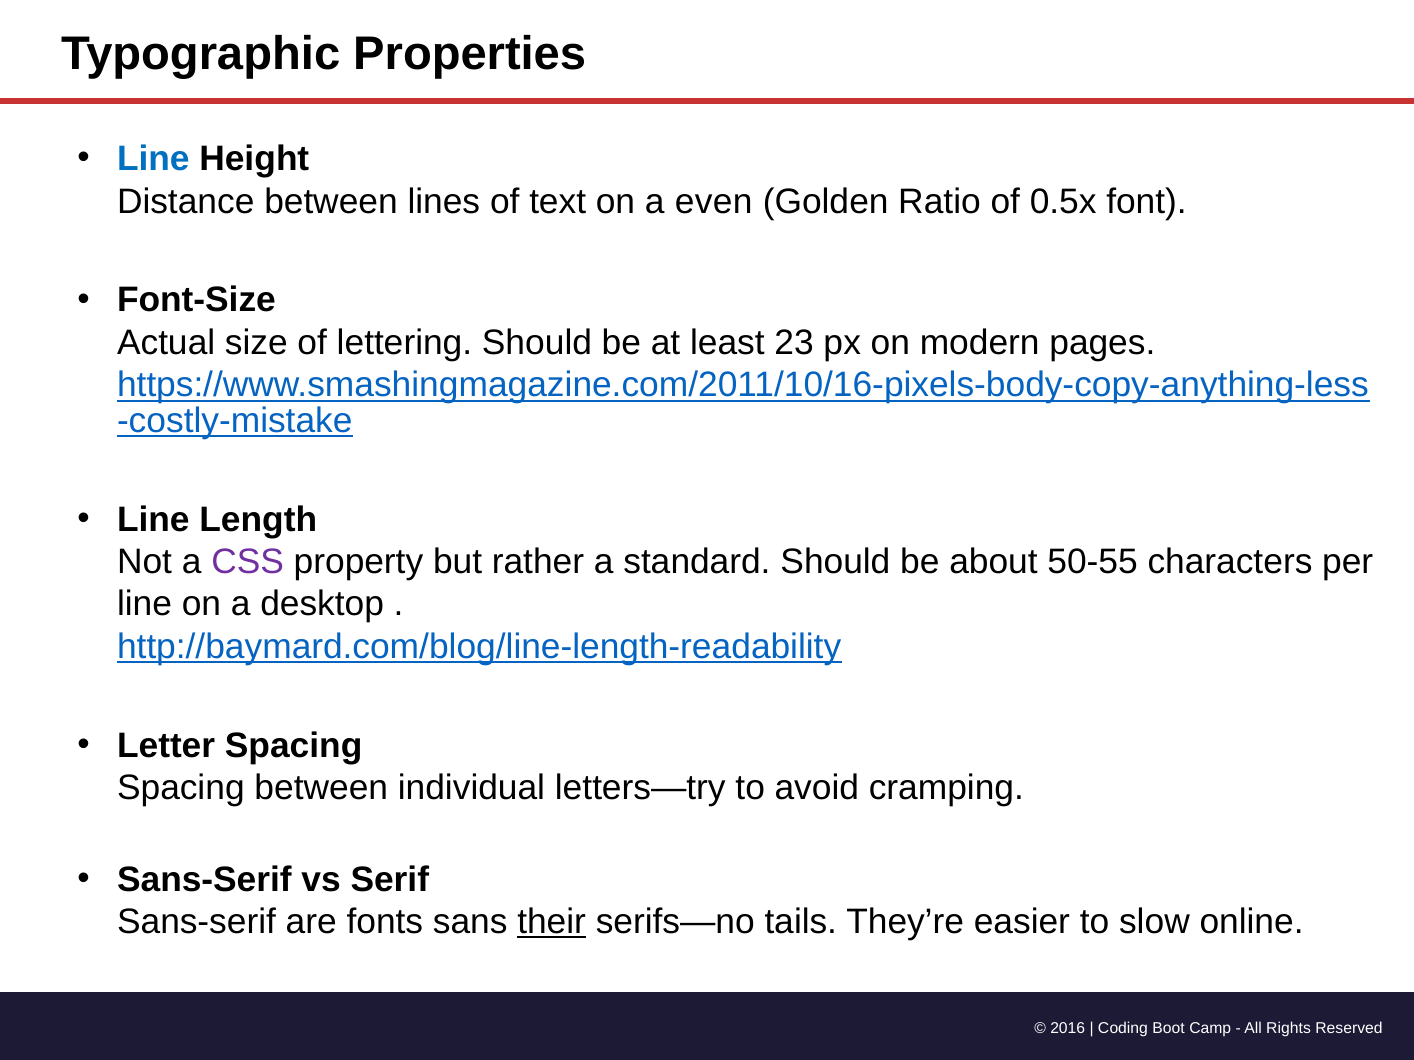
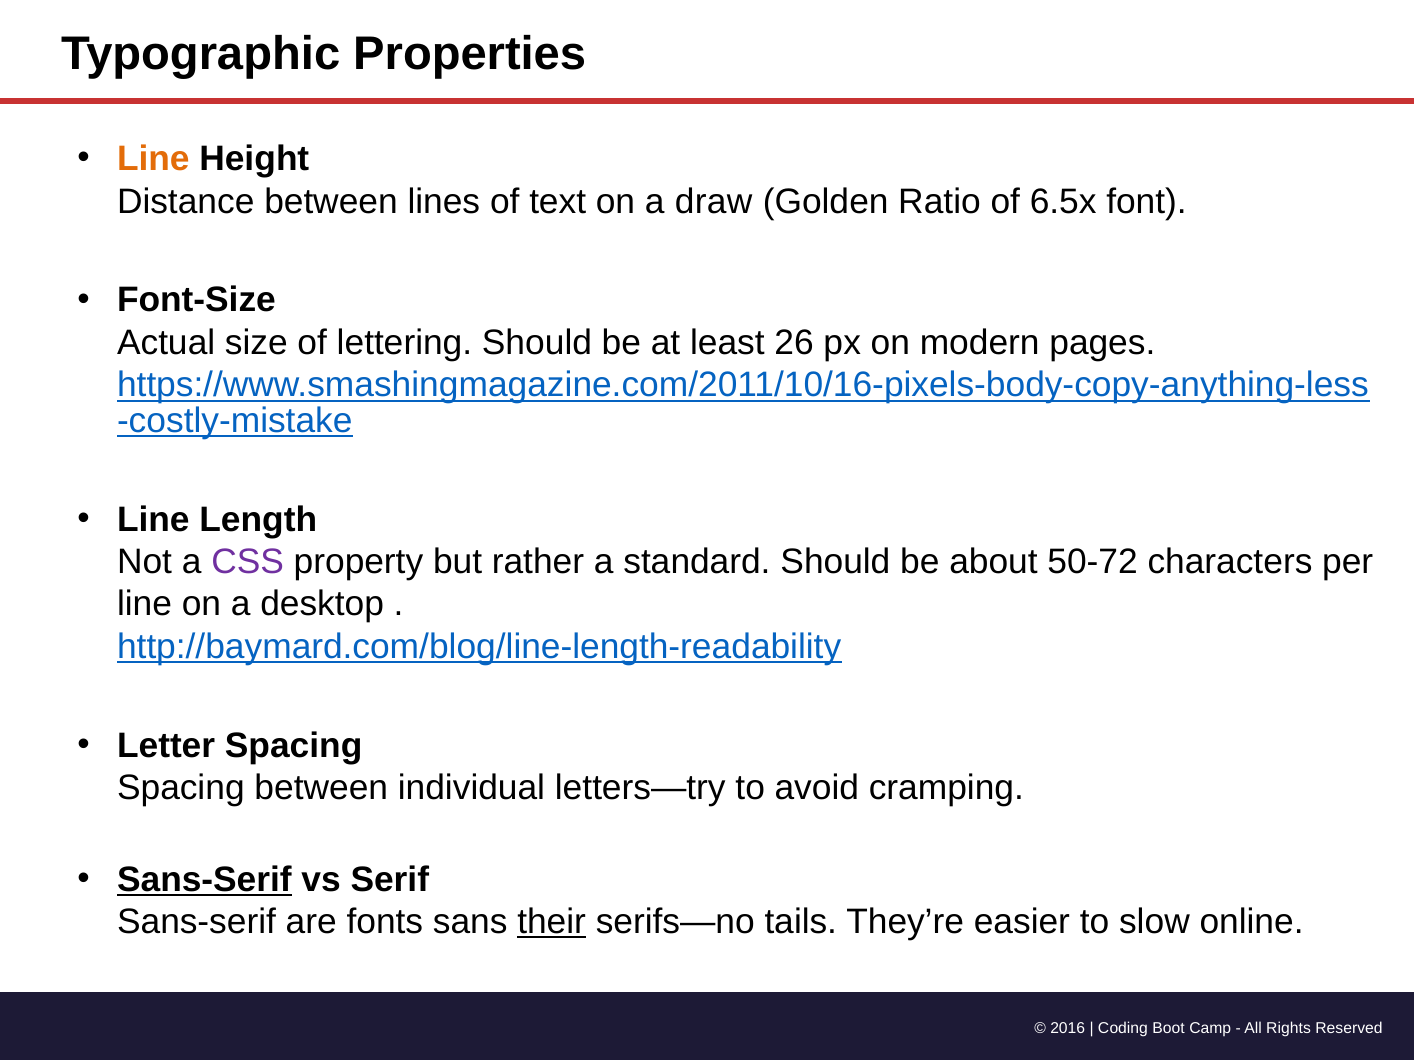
Line colour: blue -> orange (153, 159)
even: even -> draw (714, 201)
0.5x: 0.5x -> 6.5x (1063, 201)
23: 23 -> 26 (794, 343)
50-55: 50-55 -> 50-72 (1093, 562)
Sans-Serif underline: none -> present (204, 880)
